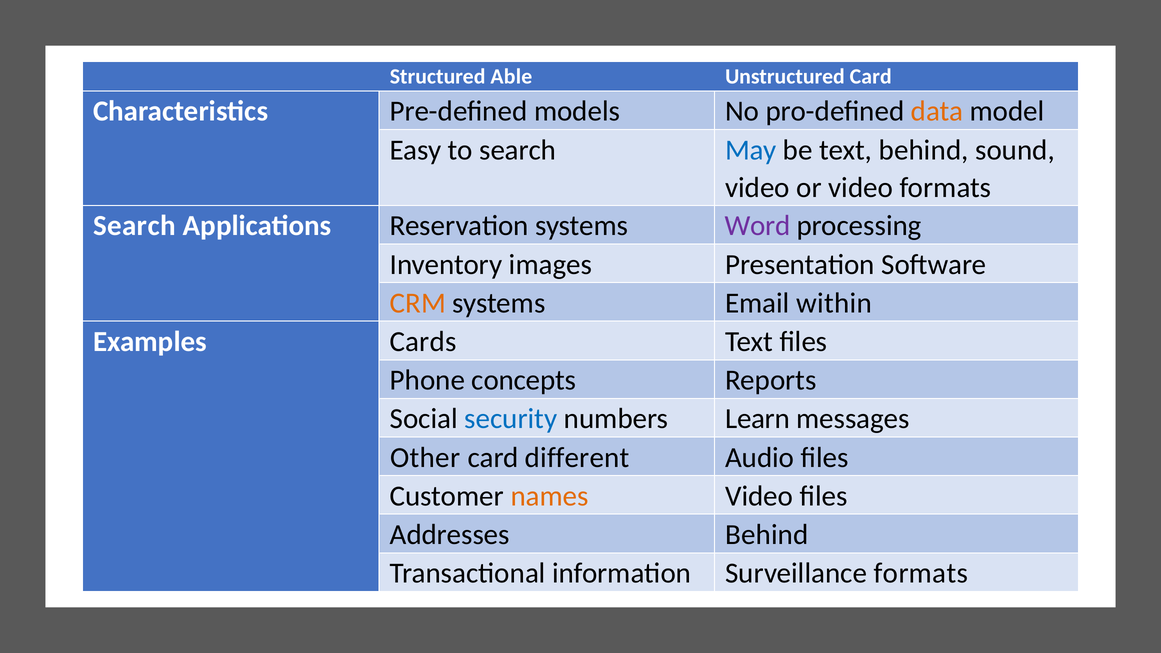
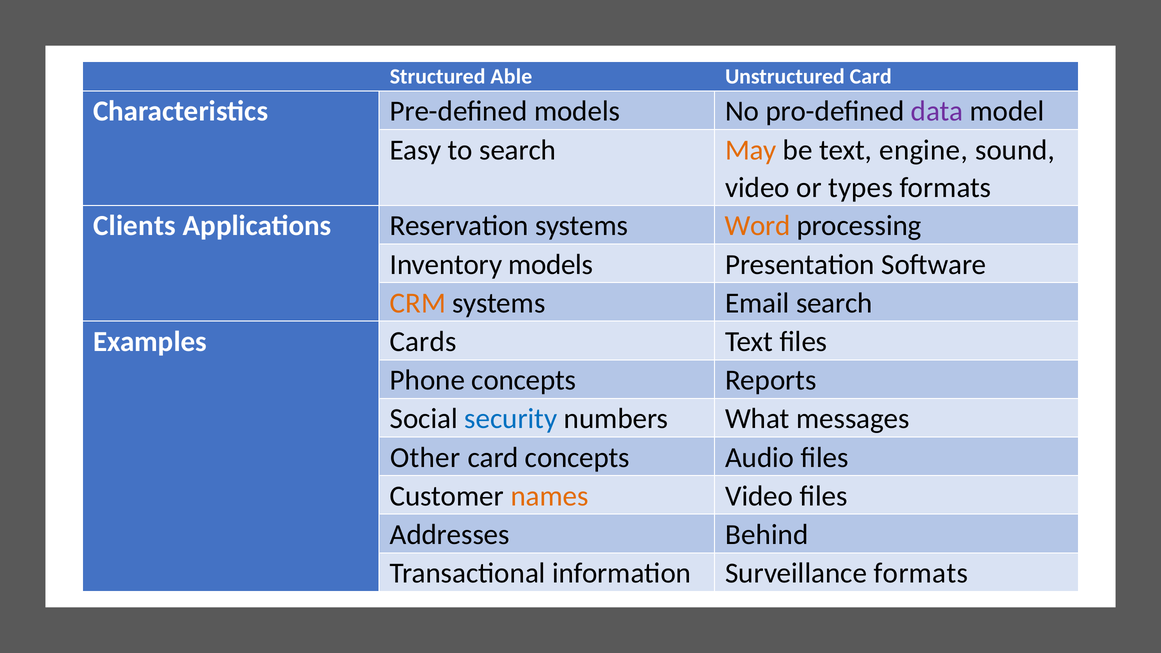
data colour: orange -> purple (937, 111)
May colour: blue -> orange (751, 150)
text behind: behind -> engine (924, 150)
or video: video -> types (861, 188)
Search: Search -> Clients (135, 226)
Word colour: purple -> orange (758, 226)
Inventory images: images -> models (551, 264)
Email within: within -> search (834, 303)
Learn: Learn -> What (757, 419)
card different: different -> concepts (577, 457)
